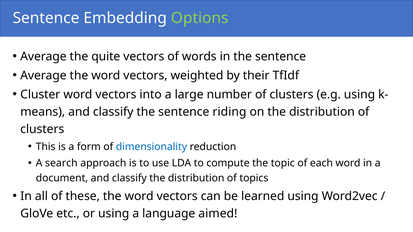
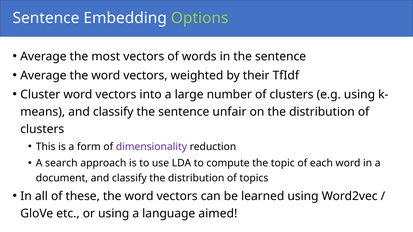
quite: quite -> most (106, 56)
riding: riding -> unfair (229, 112)
dimensionality colour: blue -> purple (151, 147)
